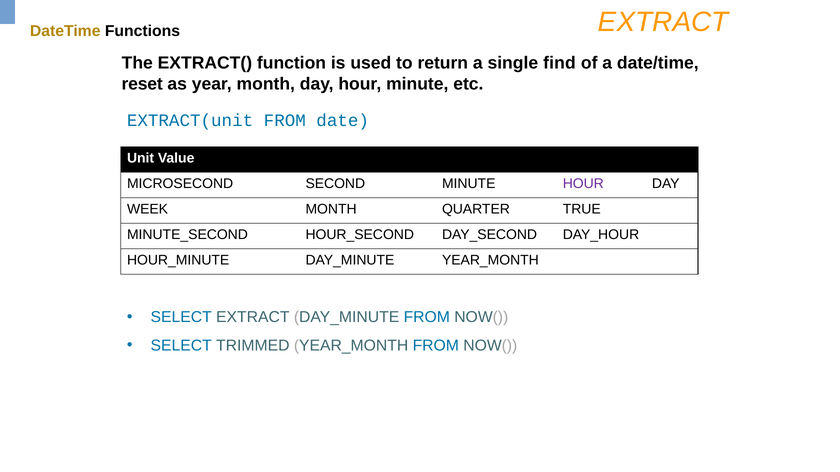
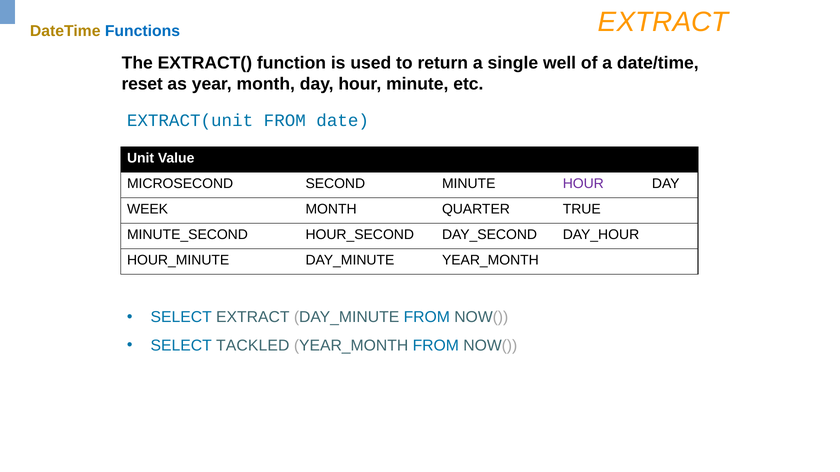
Functions colour: black -> blue (142, 31)
find: find -> well (560, 63)
TRIMMED: TRIMMED -> TACKLED (253, 346)
